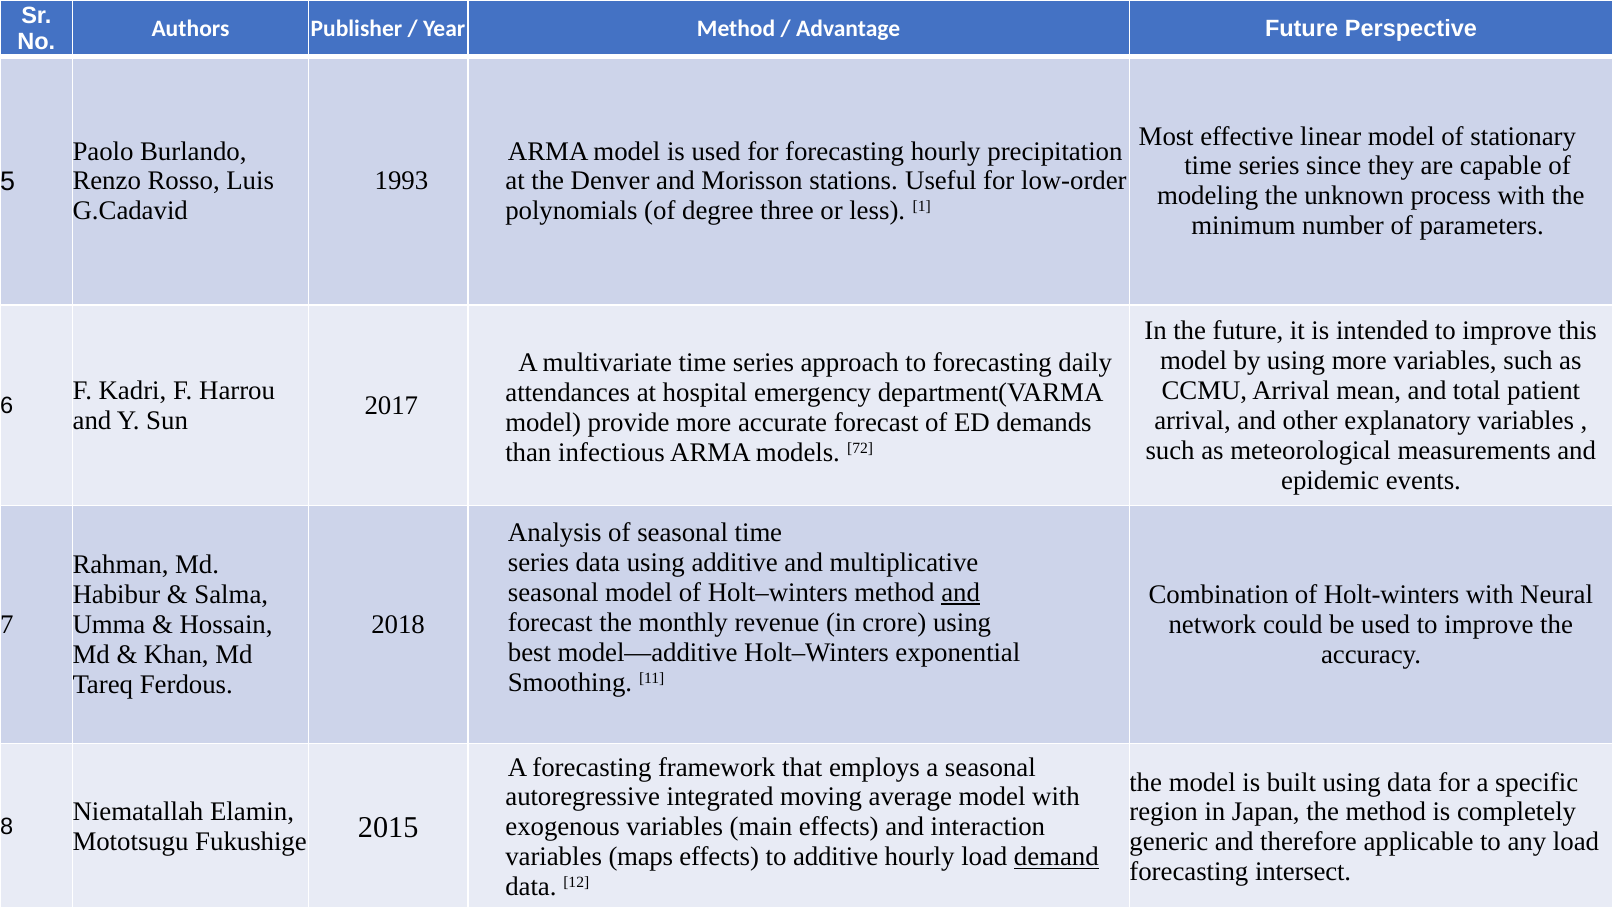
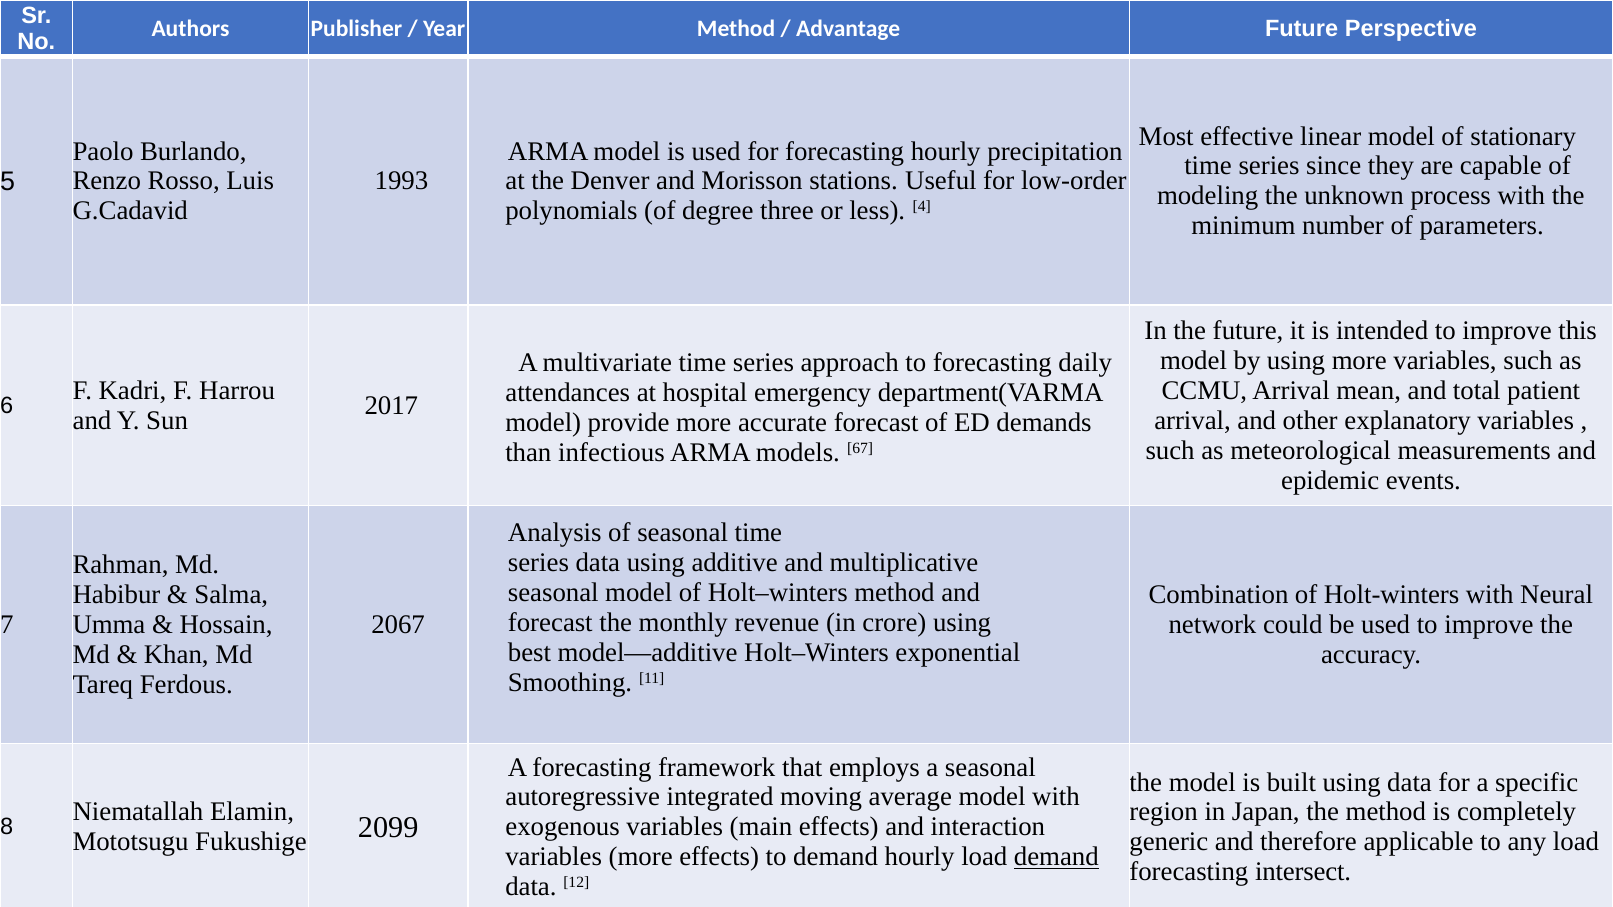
1: 1 -> 4 (922, 207)
72: 72 -> 67 (860, 448)
and underline: present -> none (961, 593)
2018: 2018 -> 2067 (398, 625)
2015: 2015 -> 2099 (388, 827)
variables maps: maps -> more (641, 857)
to additive: additive -> demand (836, 857)
